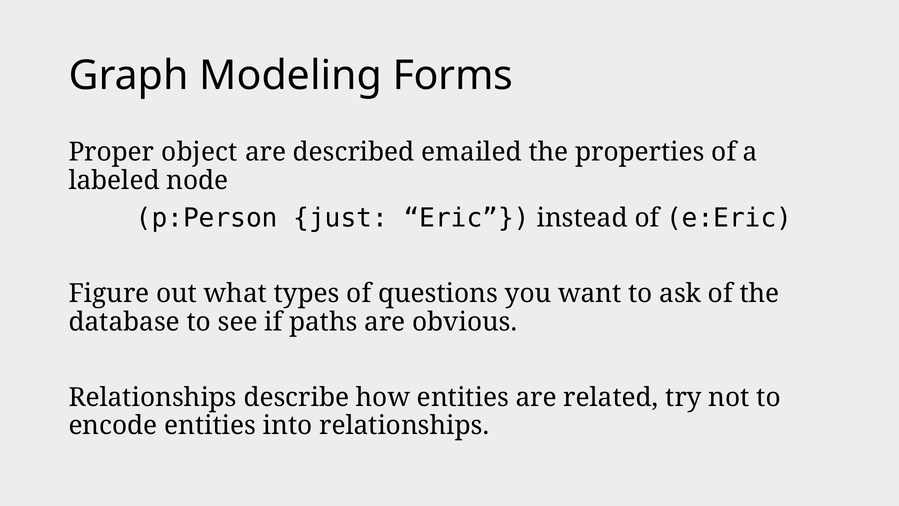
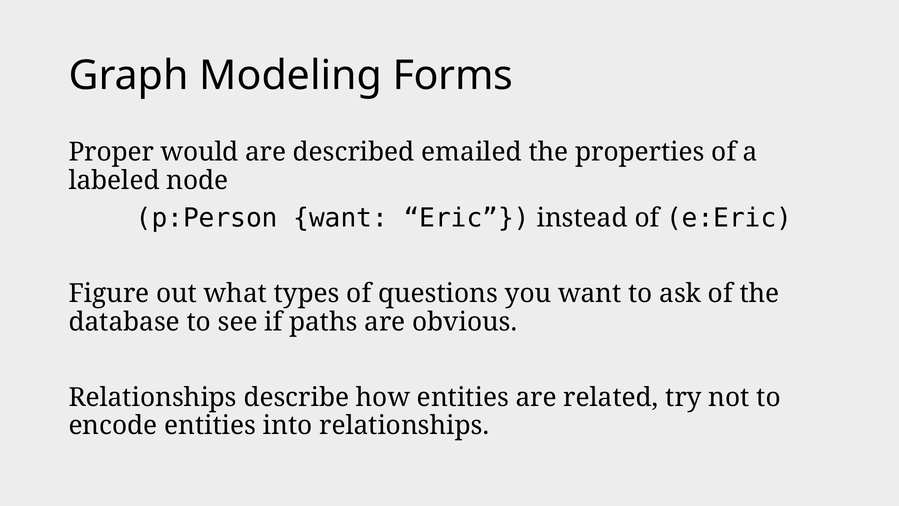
object: object -> would (200, 152)
p:Person just: just -> want (341, 218)
